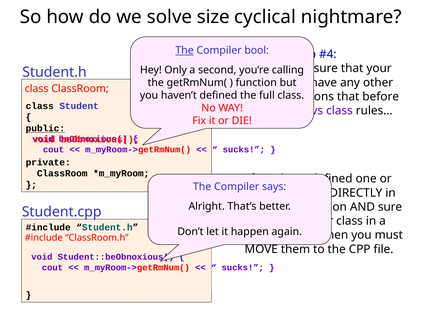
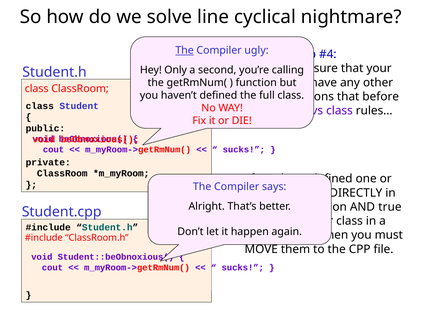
size: size -> line (213, 17)
bool: bool -> ugly (257, 50)
public underline: present -> none (45, 129)
AND sure: sure -> true (390, 207)
